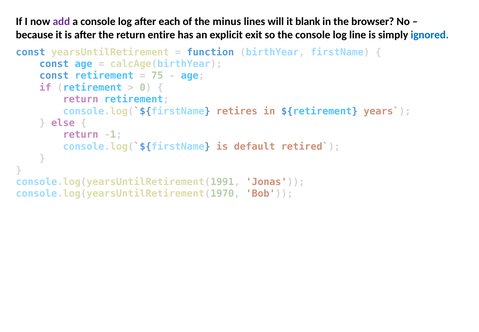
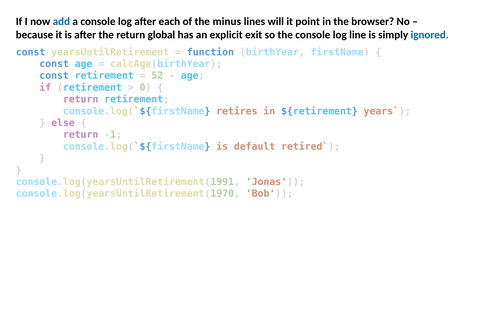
add colour: purple -> blue (61, 22)
blank: blank -> point (308, 22)
entire: entire -> global (161, 35)
75: 75 -> 52 (157, 76)
